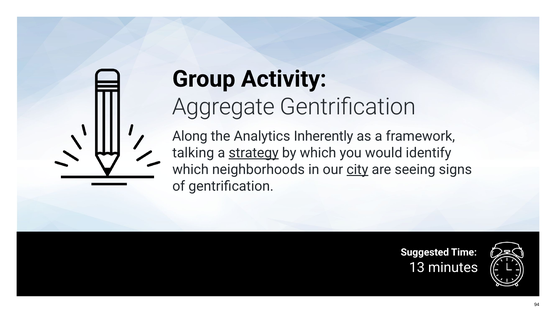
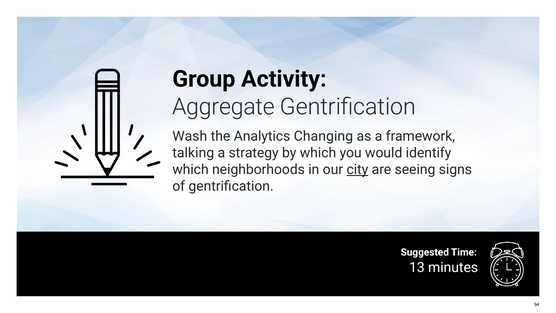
Along: Along -> Wash (190, 136)
Inherently: Inherently -> Changing (323, 136)
strategy underline: present -> none (254, 153)
